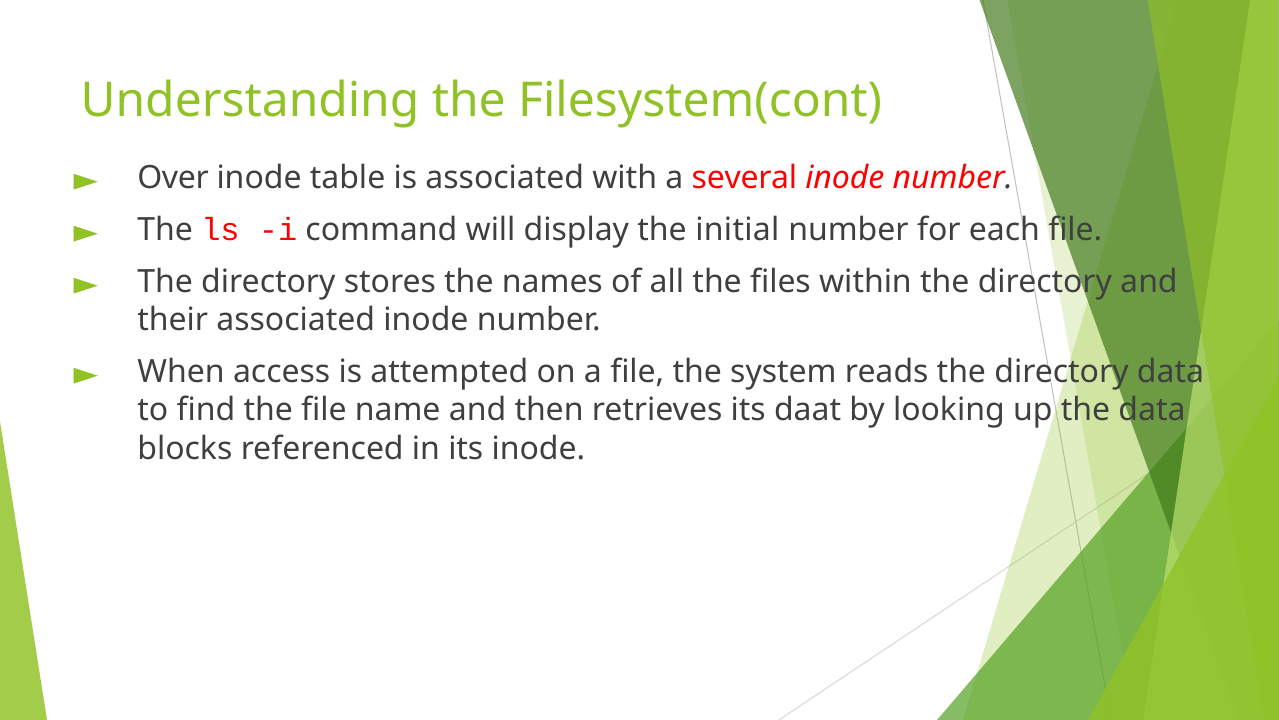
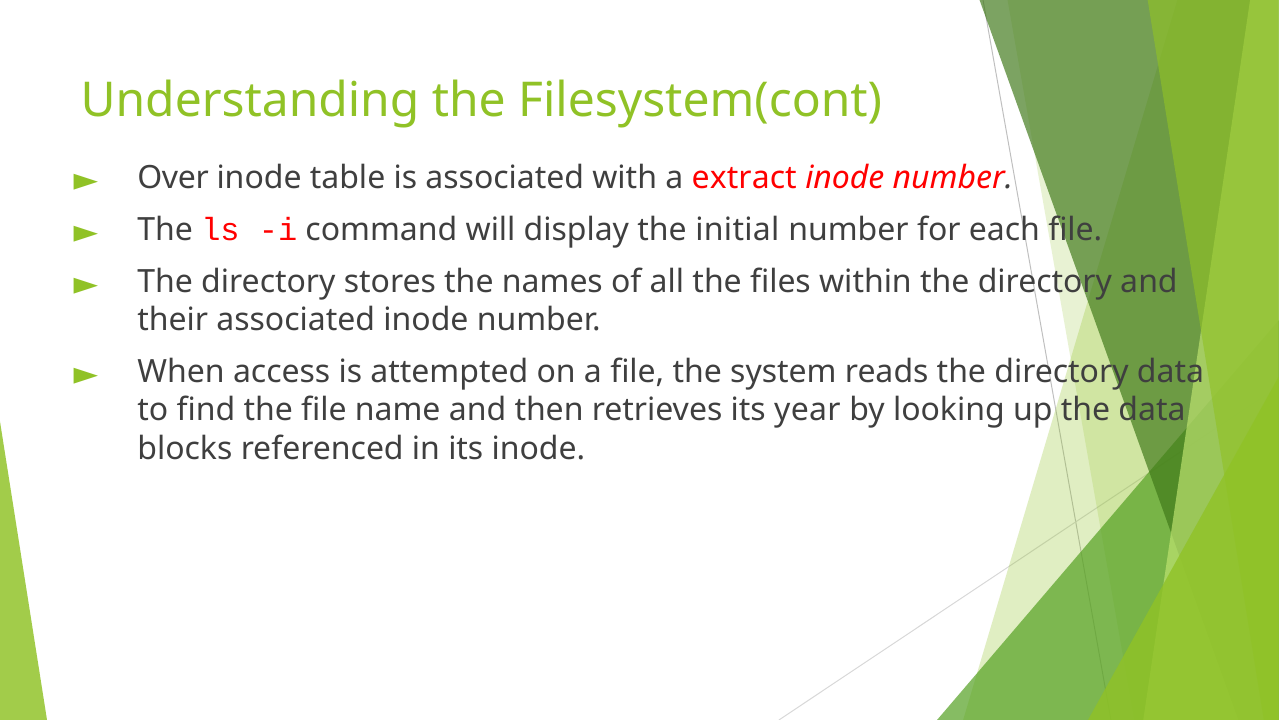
several: several -> extract (744, 178)
daat: daat -> year (807, 410)
